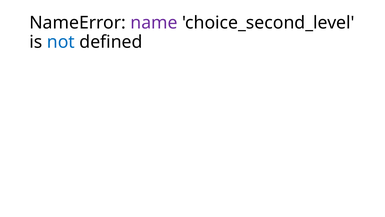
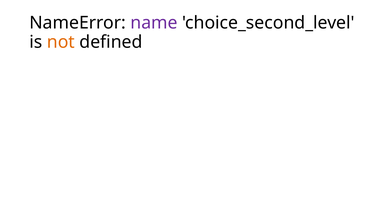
not colour: blue -> orange (61, 42)
